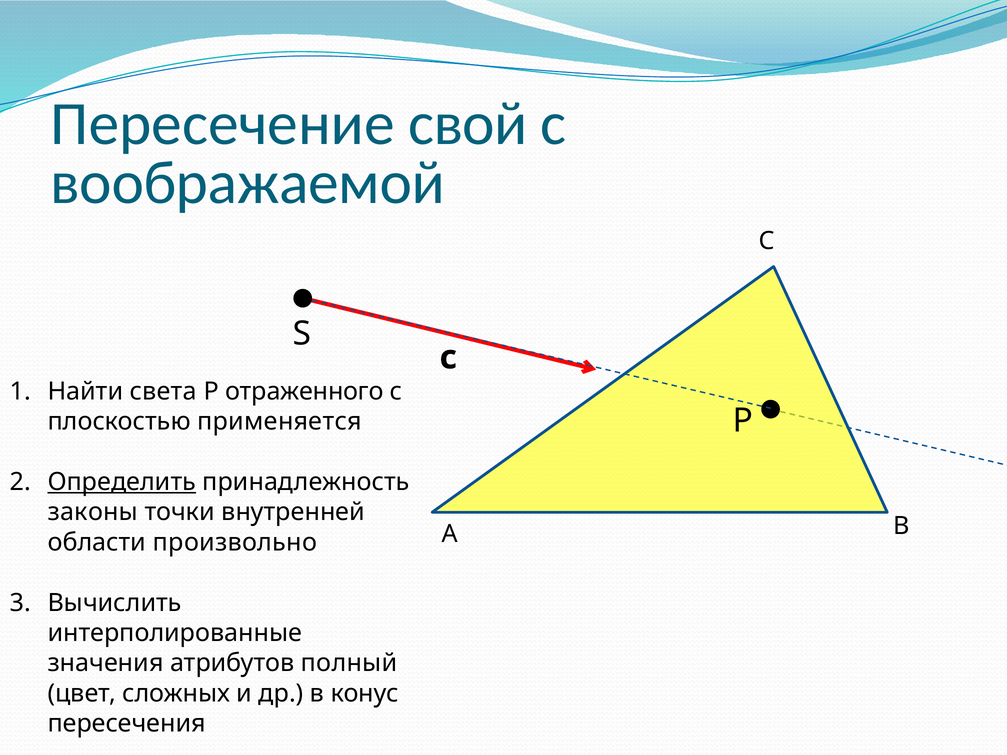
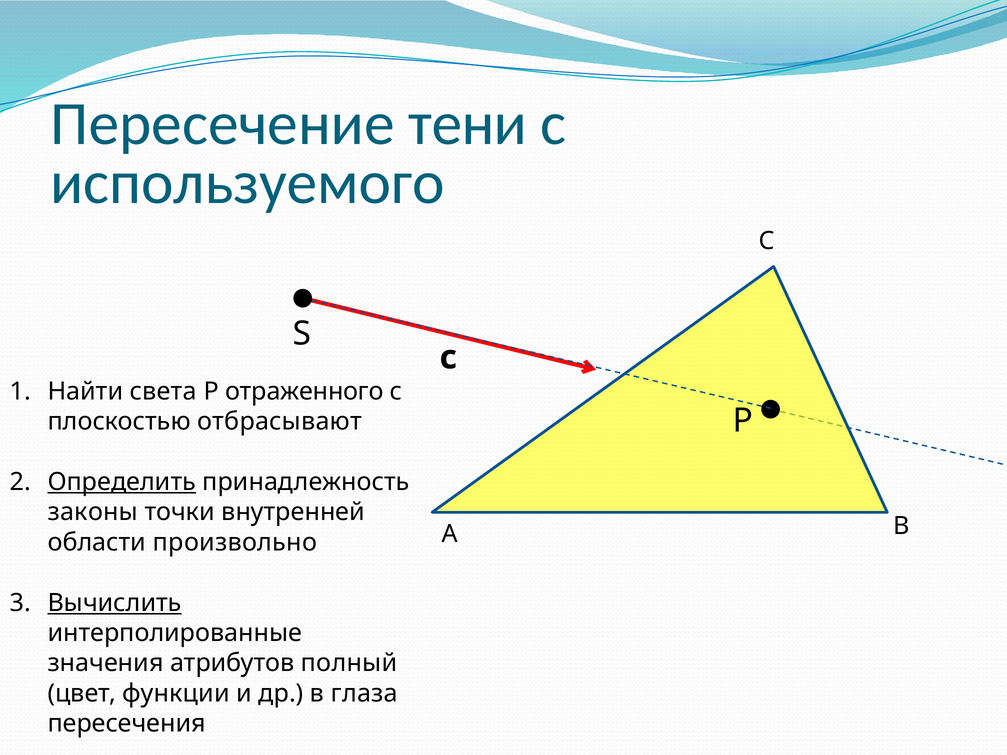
свой: свой -> тени (468, 124)
воображаемой: воображаемой -> используемого (248, 183)
применяется: применяется -> отбрасывают (280, 422)
Вычислить underline: none -> present (115, 603)
сложных: сложных -> функции (176, 694)
конус: конус -> глаза (364, 694)
